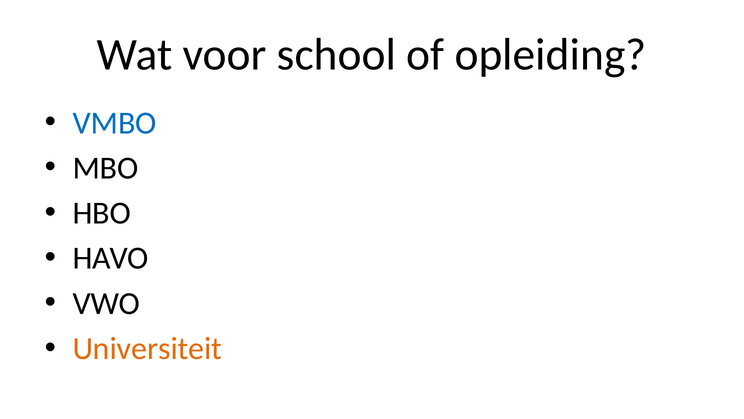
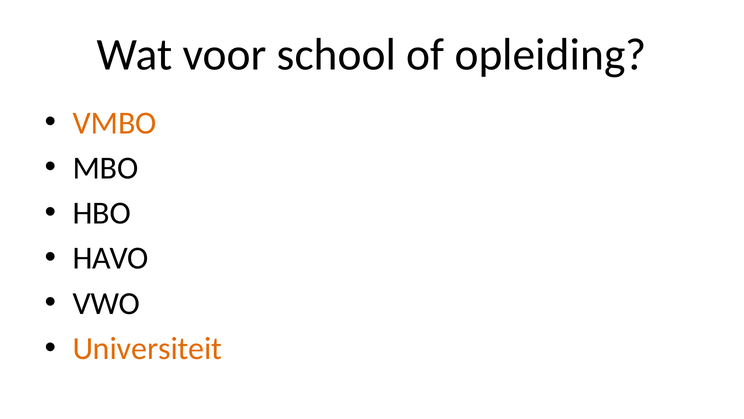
VMBO colour: blue -> orange (115, 123)
